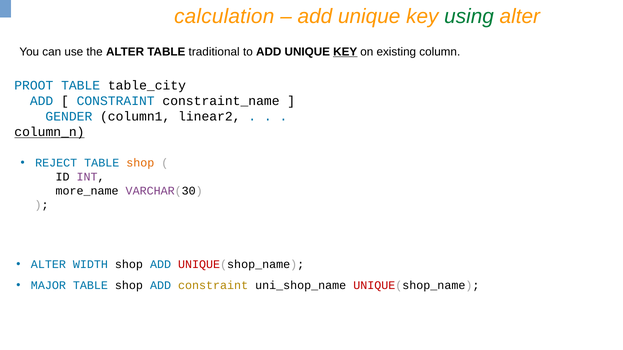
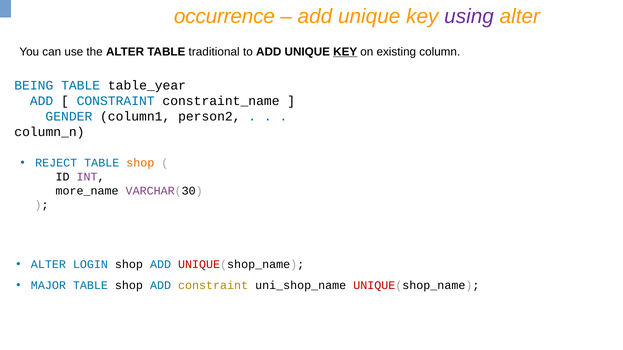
calculation: calculation -> occurrence (224, 16)
using colour: green -> purple (469, 16)
PROOT: PROOT -> BEING (34, 85)
table_city: table_city -> table_year (147, 85)
linear2: linear2 -> person2 (209, 117)
column_n underline: present -> none (49, 132)
WIDTH: WIDTH -> LOGIN (90, 265)
